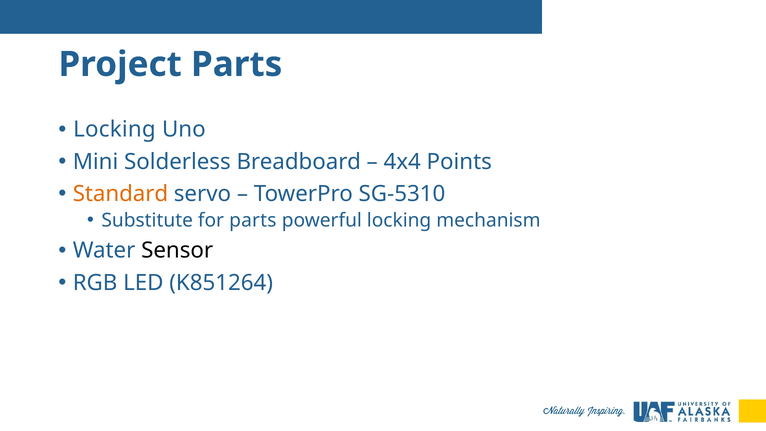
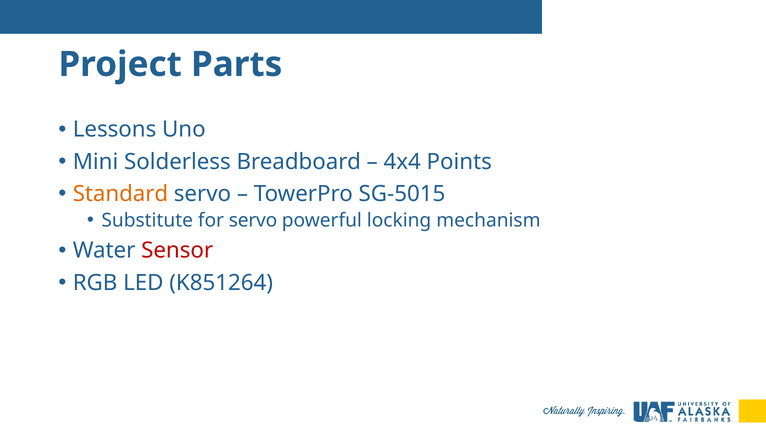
Locking: Locking -> Lessons (115, 130)
SG-5310: SG-5310 -> SG-5015 (402, 194)
for parts: parts -> servo (253, 220)
Sensor colour: black -> red (177, 251)
